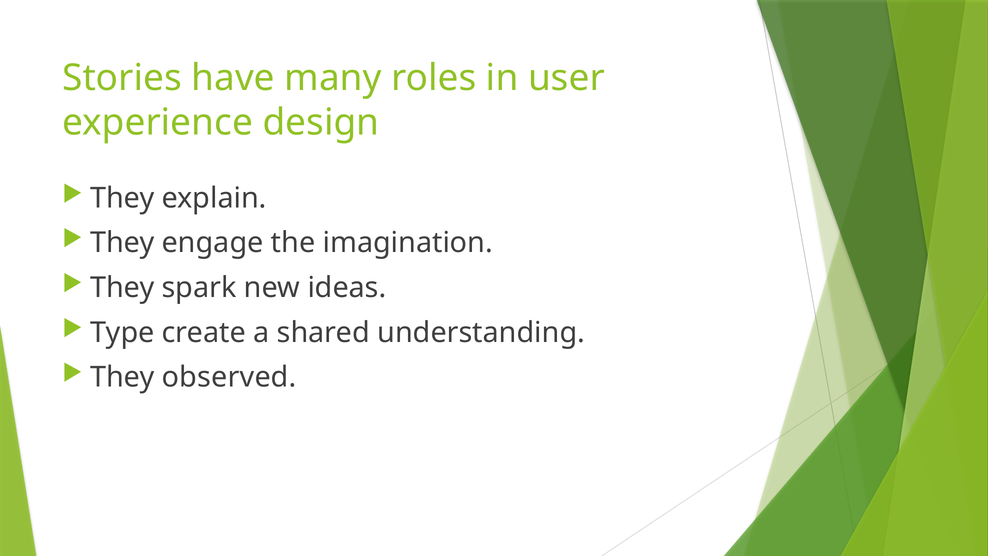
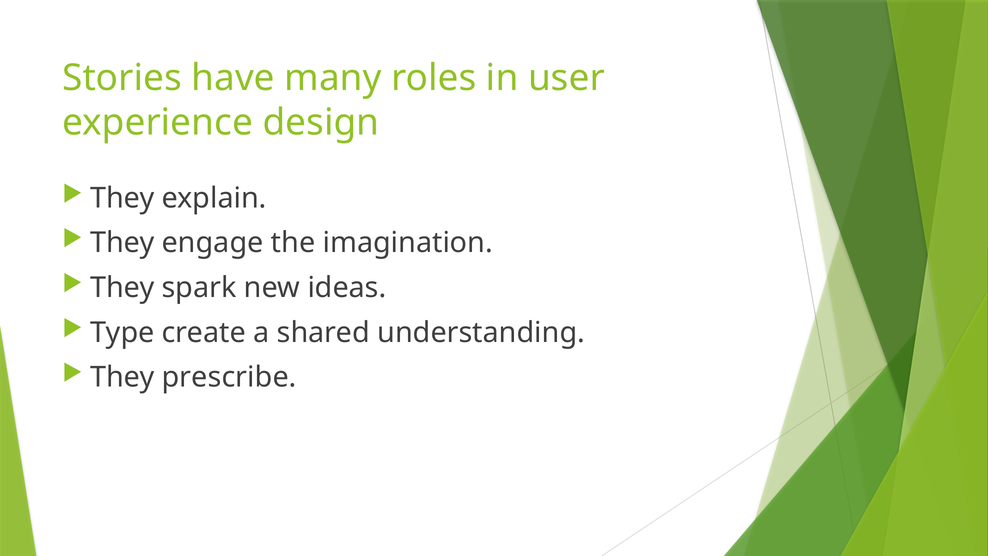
observed: observed -> prescribe (229, 377)
